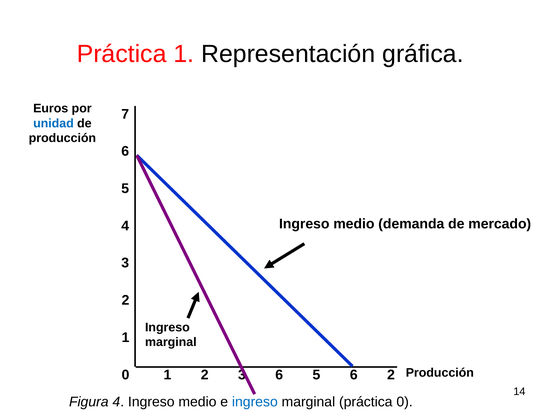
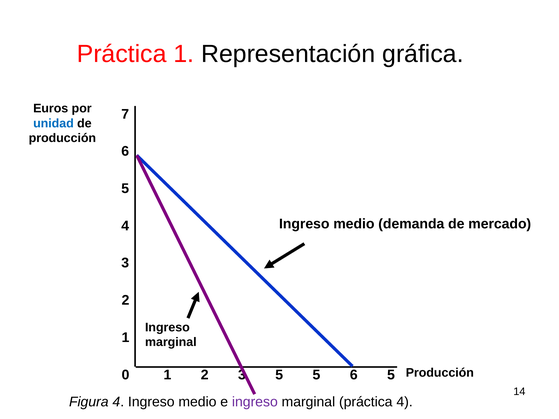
6: 6 -> 5 (279, 375)
6 2: 2 -> 5 (391, 375)
ingreso colour: blue -> purple (255, 402)
práctica 0: 0 -> 4 (405, 402)
